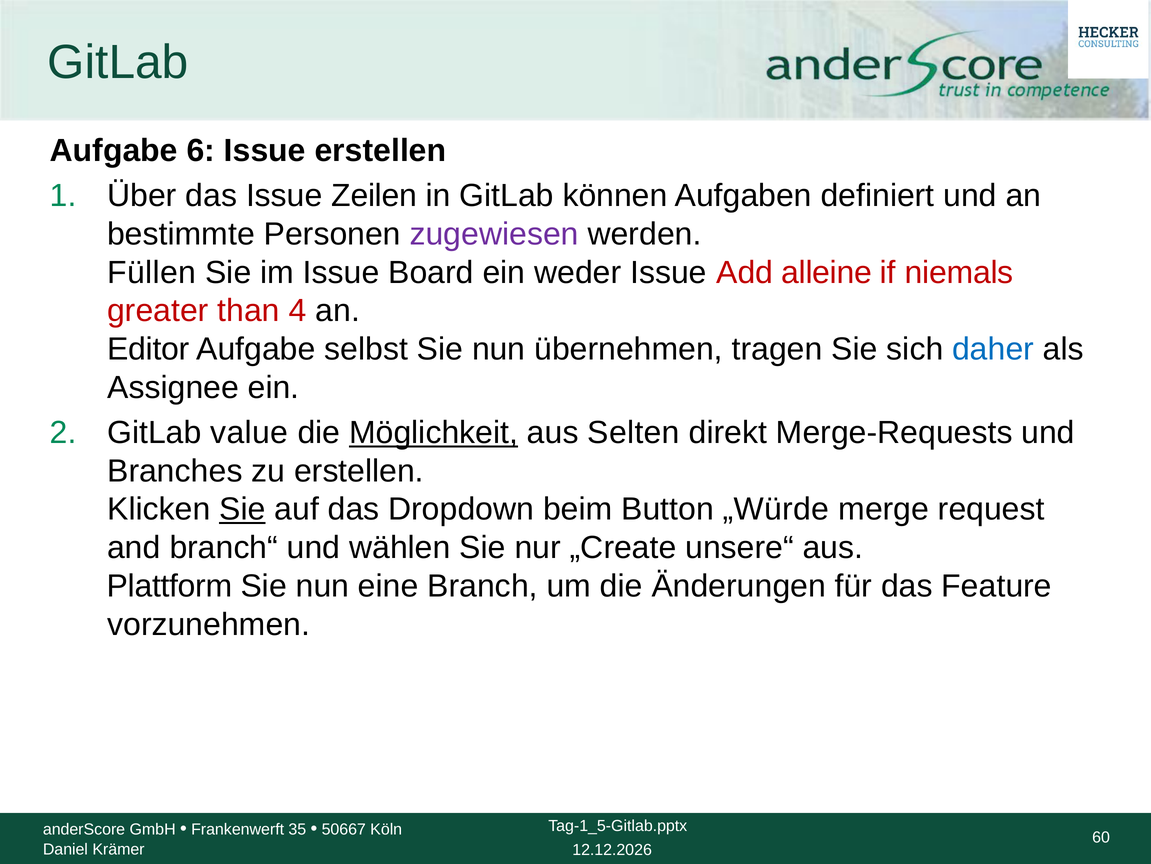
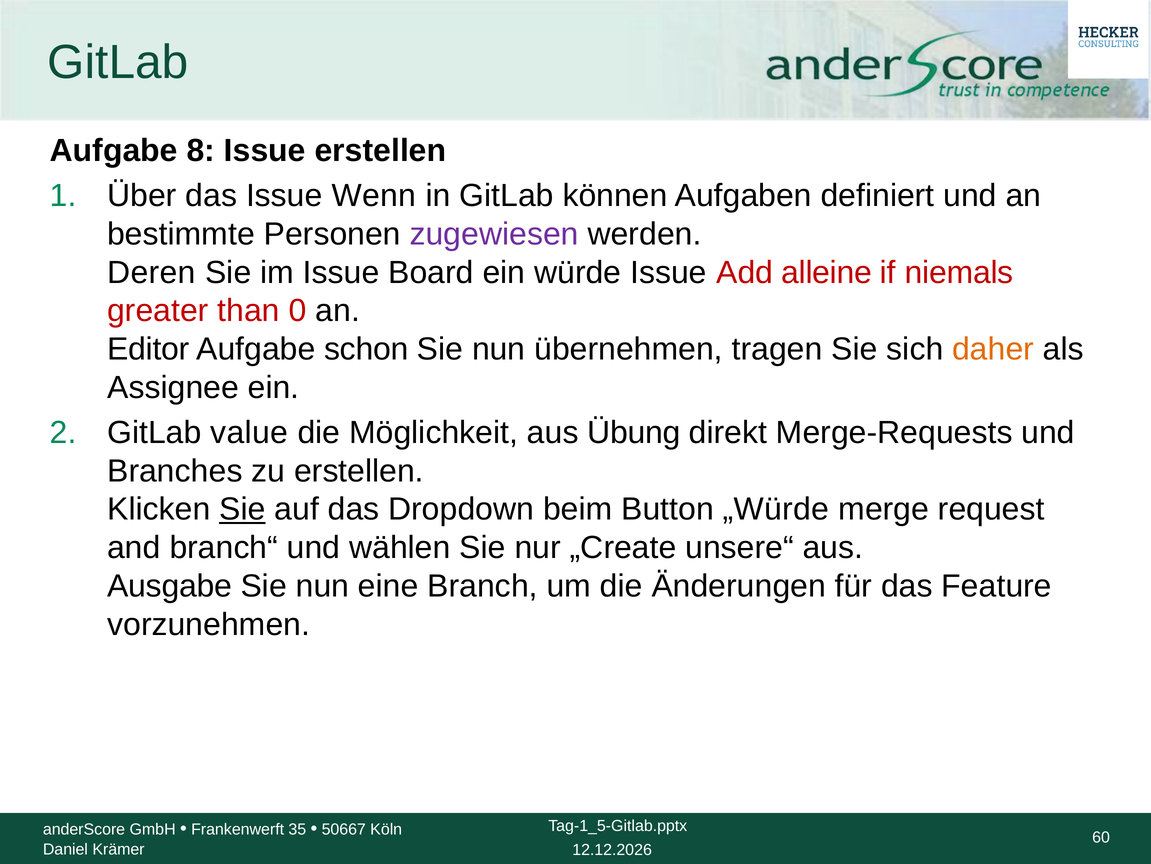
6: 6 -> 8 (201, 151)
Zeilen: Zeilen -> Wenn (374, 195)
Füllen: Füllen -> Deren (152, 272)
weder: weder -> würde (578, 272)
4: 4 -> 0 (297, 311)
selbst: selbst -> schon (366, 349)
daher colour: blue -> orange (993, 349)
Möglichkeit underline: present -> none (434, 432)
Selten: Selten -> Übung (634, 432)
Plattform: Plattform -> Ausgabe (170, 586)
